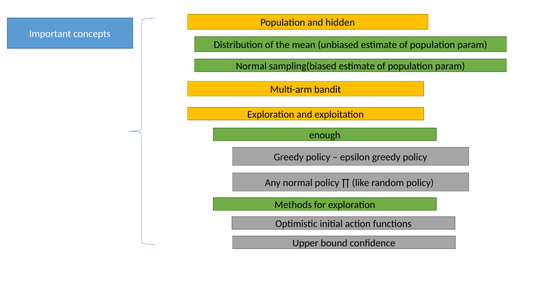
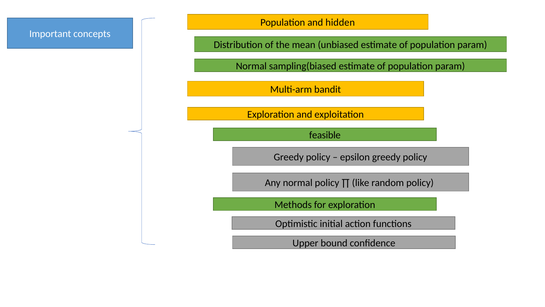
enough: enough -> feasible (325, 135)
